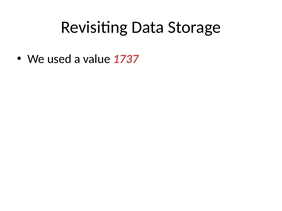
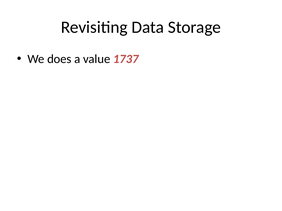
used: used -> does (59, 59)
